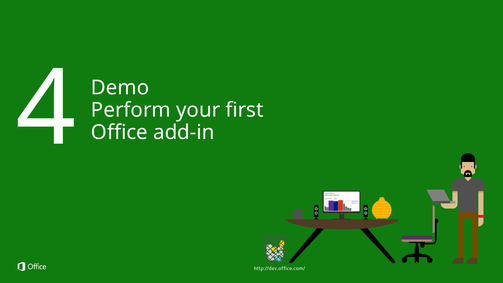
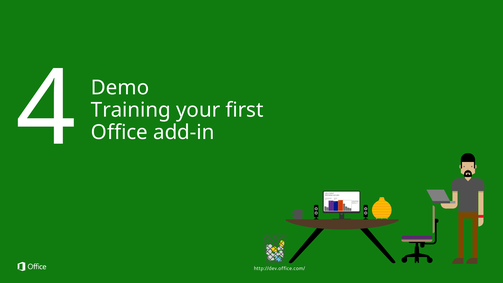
Perform: Perform -> Training (131, 110)
